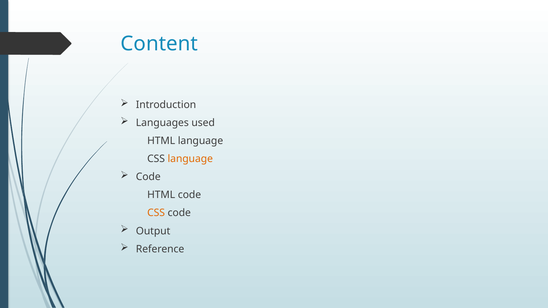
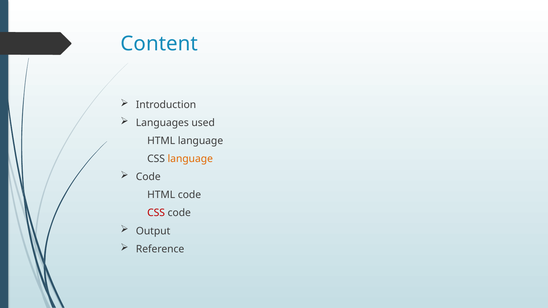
CSS colour: orange -> red (156, 213)
